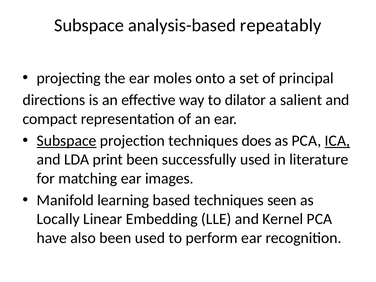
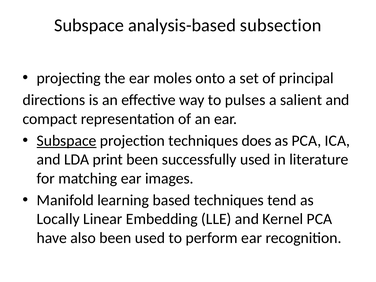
repeatably: repeatably -> subsection (281, 25)
dilator: dilator -> pulses (245, 100)
ICA underline: present -> none (337, 141)
seen: seen -> tend (282, 200)
